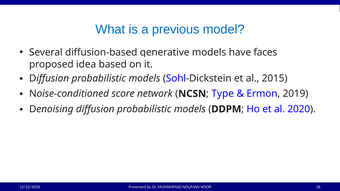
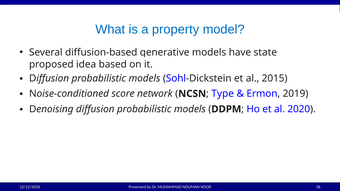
previous: previous -> property (176, 30)
faces: faces -> state (265, 53)
